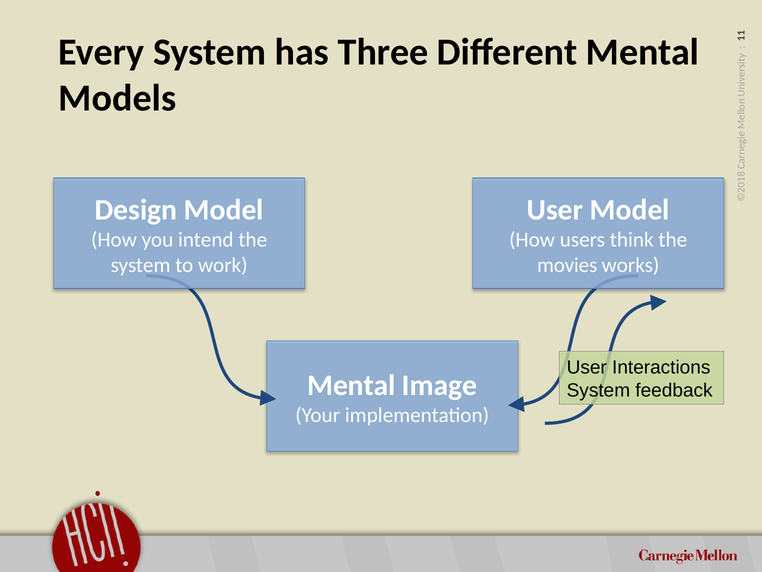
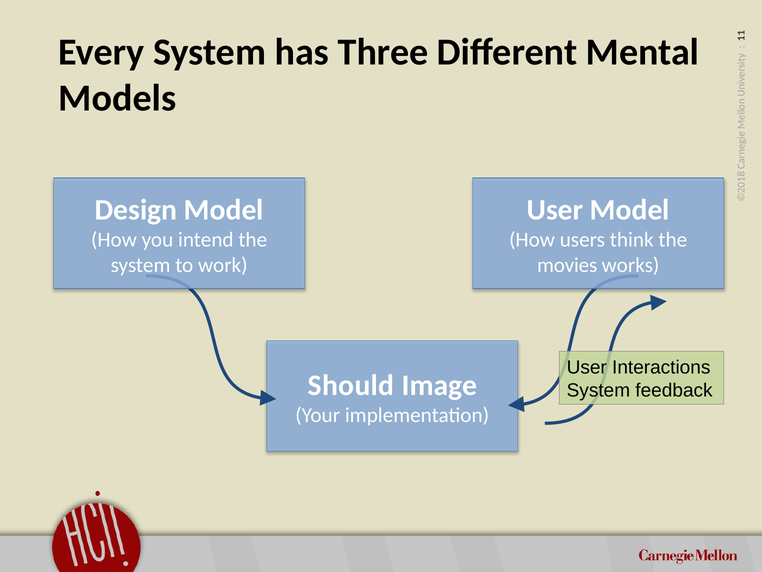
Mental: Mental -> Should (351, 385)
